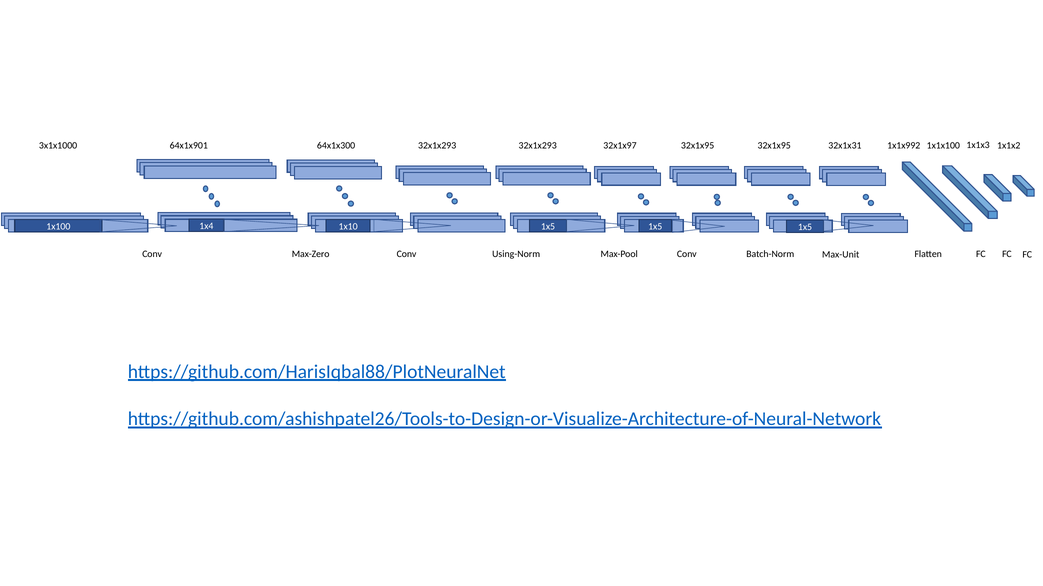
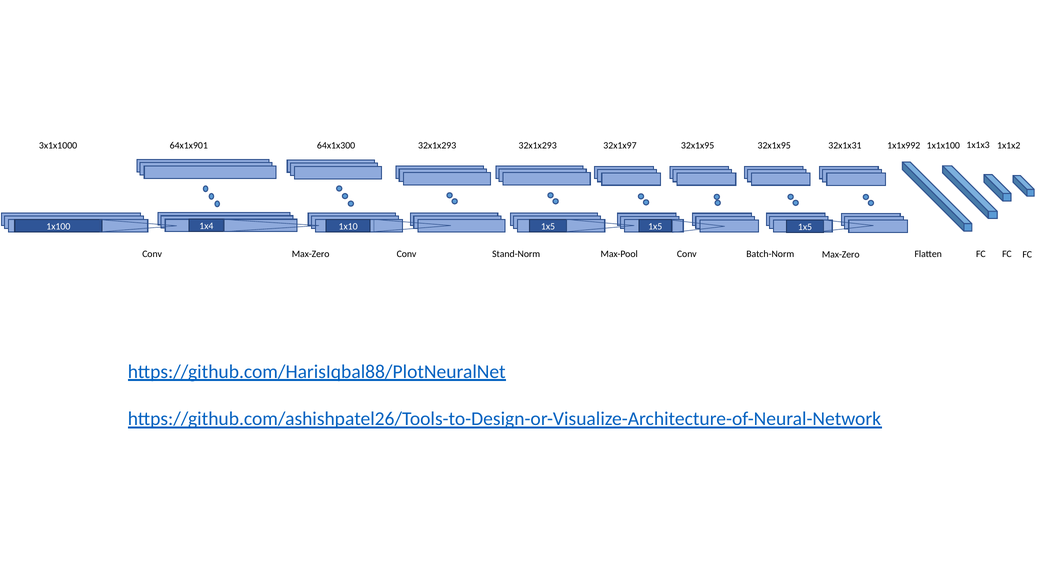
Using-Norm: Using-Norm -> Stand-Norm (516, 254)
Max-Unit: Max-Unit -> Max-Zero (841, 255)
